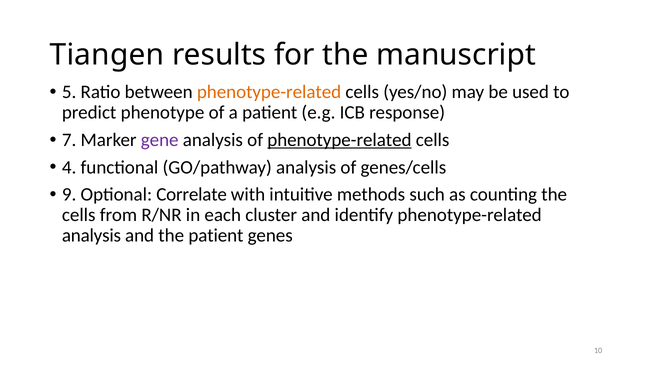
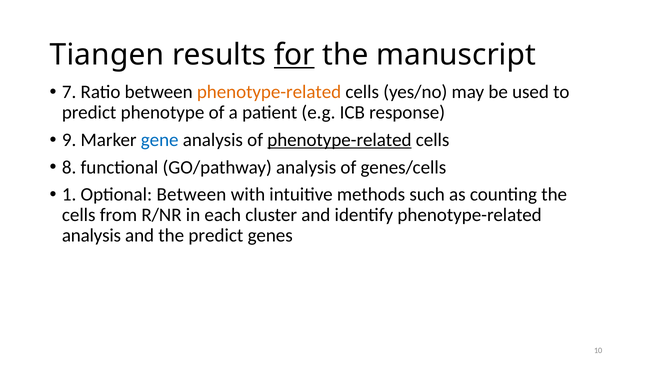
for underline: none -> present (294, 55)
5: 5 -> 7 (69, 92)
7: 7 -> 9 (69, 140)
gene colour: purple -> blue (160, 140)
4: 4 -> 8 (69, 167)
9: 9 -> 1 (69, 194)
Optional Correlate: Correlate -> Between (191, 194)
the patient: patient -> predict (216, 235)
